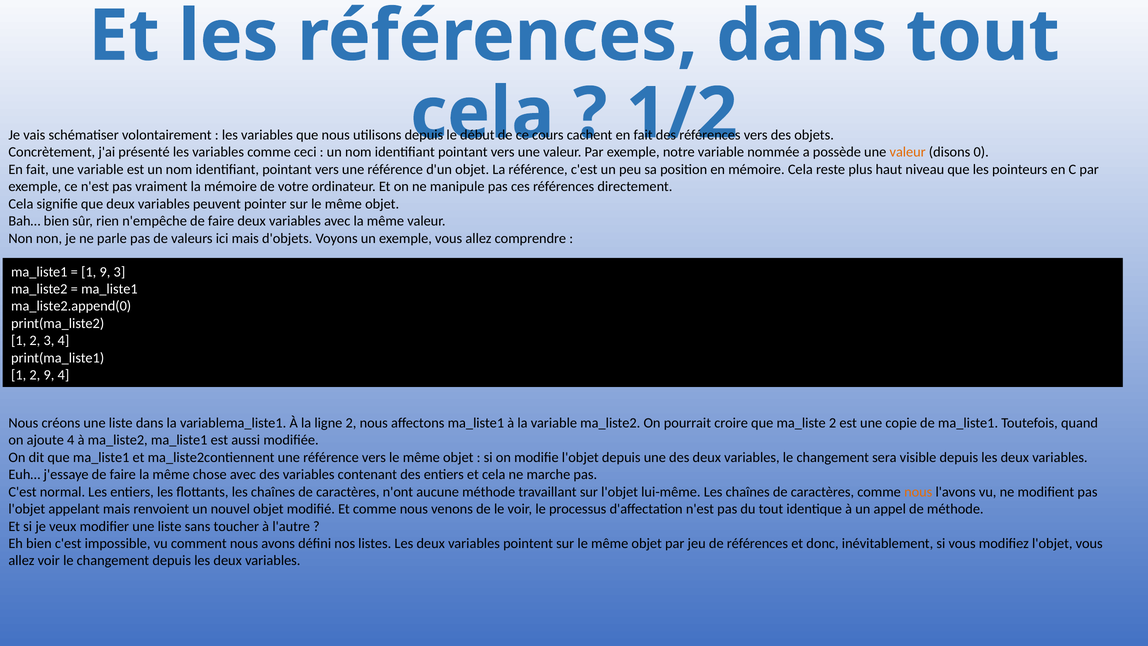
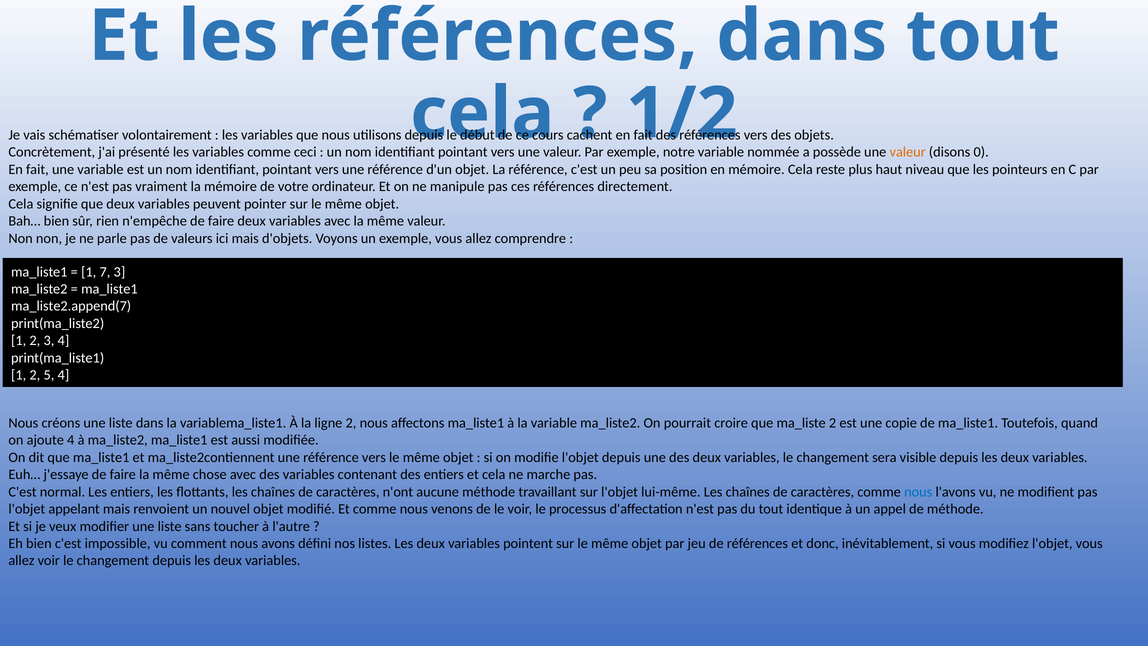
1 9: 9 -> 7 (105, 272)
ma_liste2.append(0: ma_liste2.append(0 -> ma_liste2.append(7 (71, 306)
2 9: 9 -> 5 (49, 375)
nous colour: orange -> blue (918, 492)
